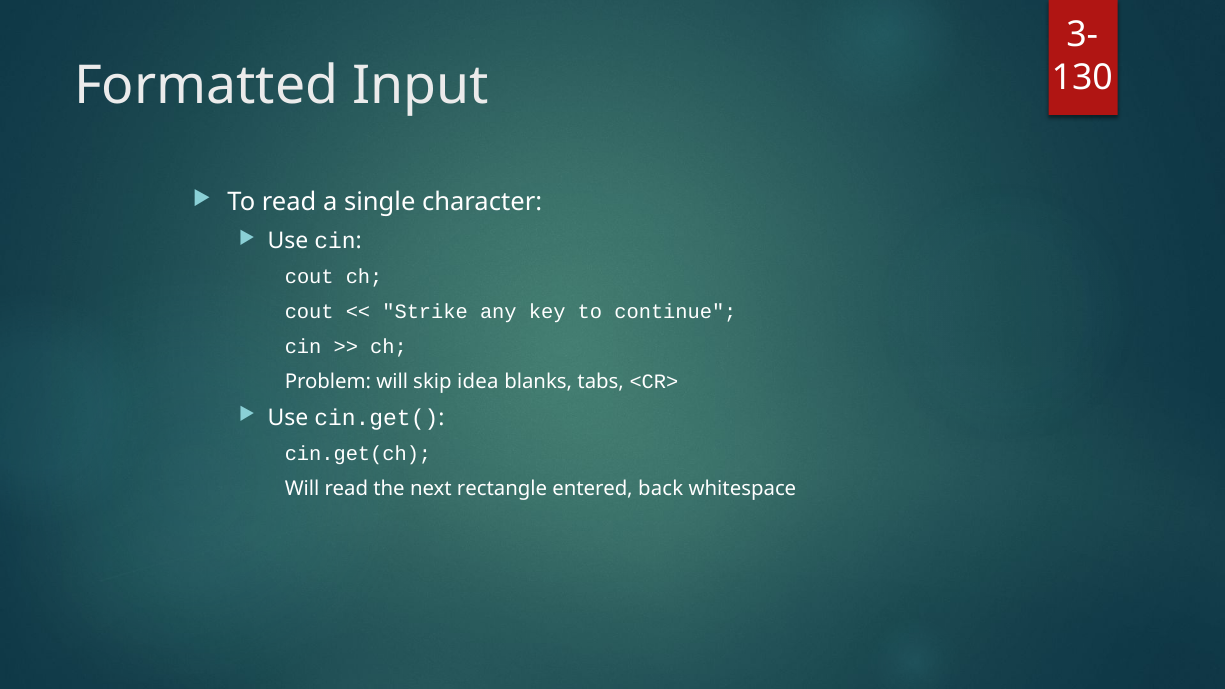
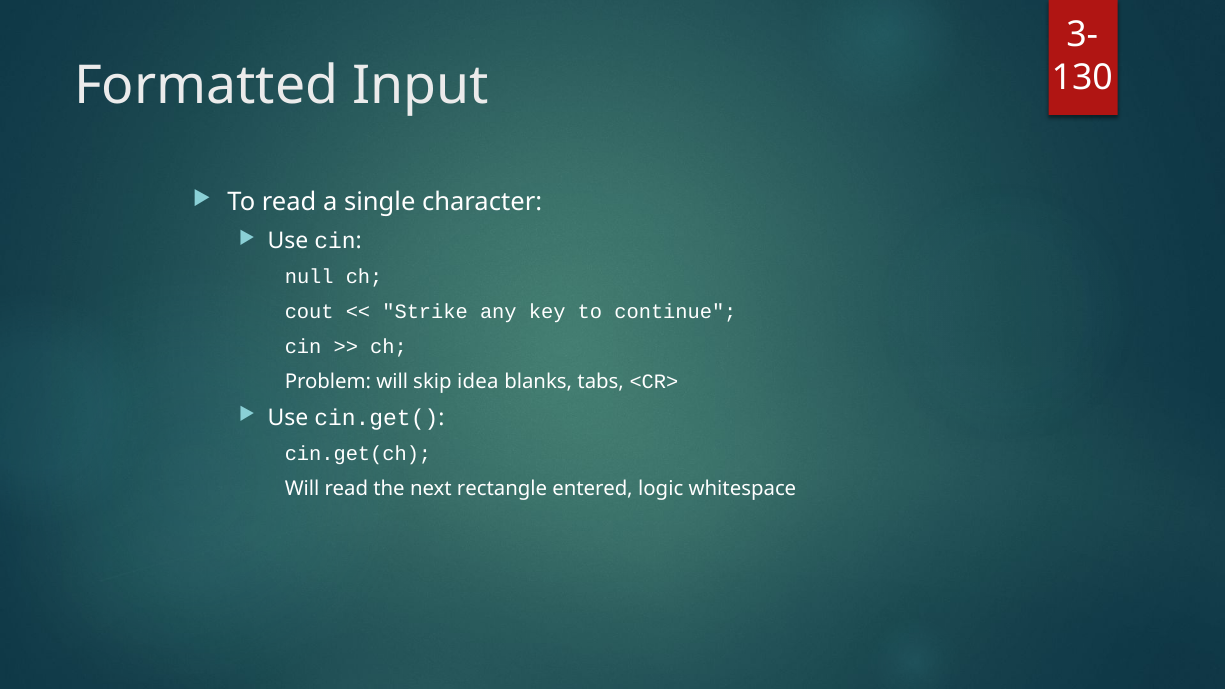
cout: cout -> null (309, 277)
back: back -> logic (661, 489)
